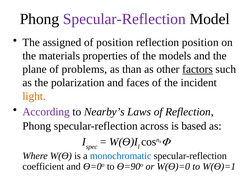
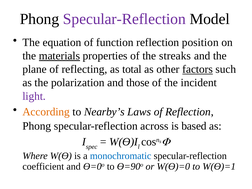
assigned: assigned -> equation (62, 42)
of position: position -> function (115, 42)
materials underline: none -> present (59, 56)
models: models -> streaks (175, 56)
problems: problems -> reflecting (85, 69)
than: than -> total (132, 69)
faces: faces -> those (138, 83)
light colour: orange -> purple (34, 96)
According colour: purple -> orange (46, 112)
